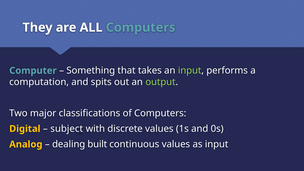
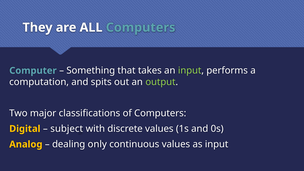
built: built -> only (97, 144)
